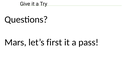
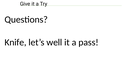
Mars: Mars -> Knife (15, 43)
first: first -> well (54, 43)
